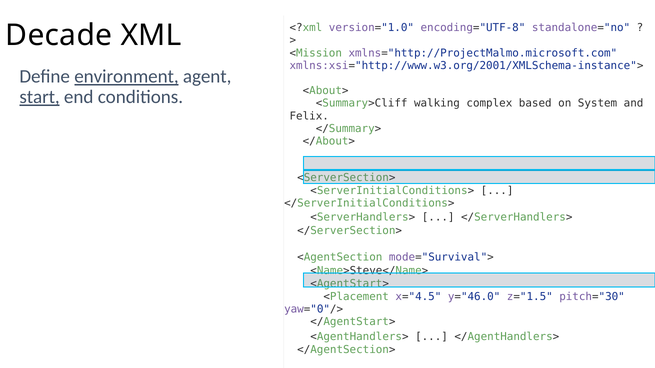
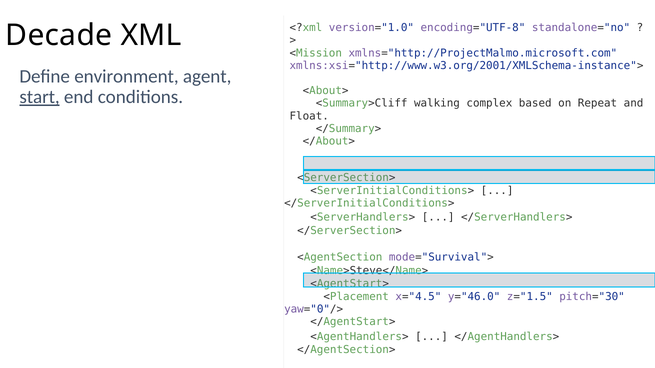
environment underline: present -> none (126, 77)
System: System -> Repeat (598, 103)
Felix: Felix -> Float (309, 116)
